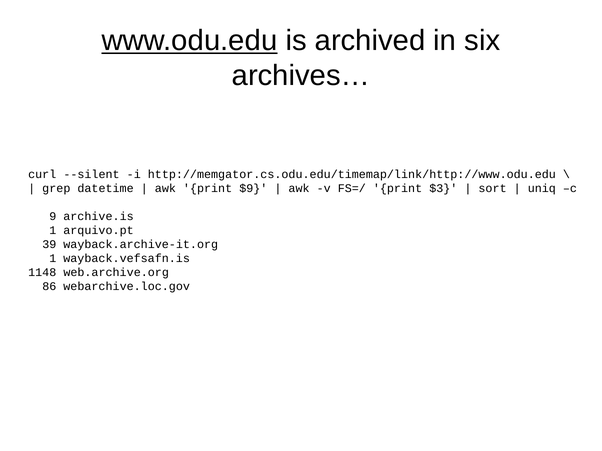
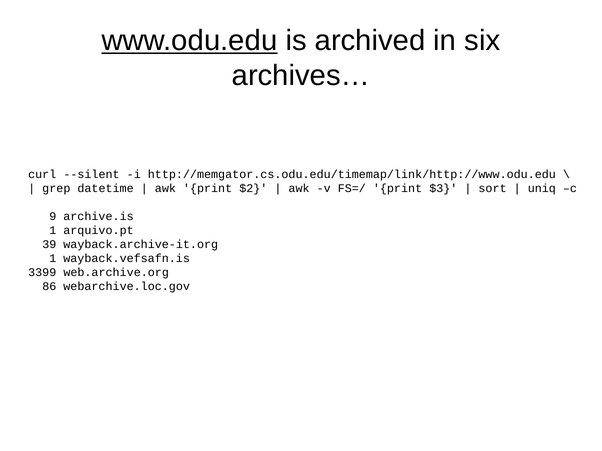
$9: $9 -> $2 (253, 188)
1148: 1148 -> 3399 (42, 273)
